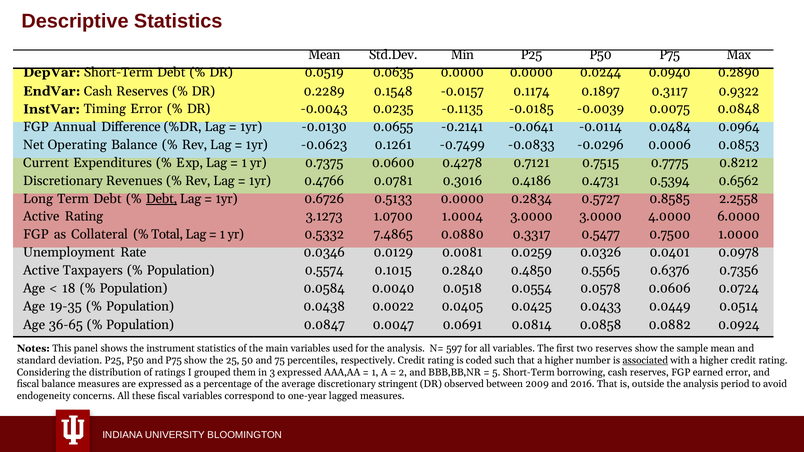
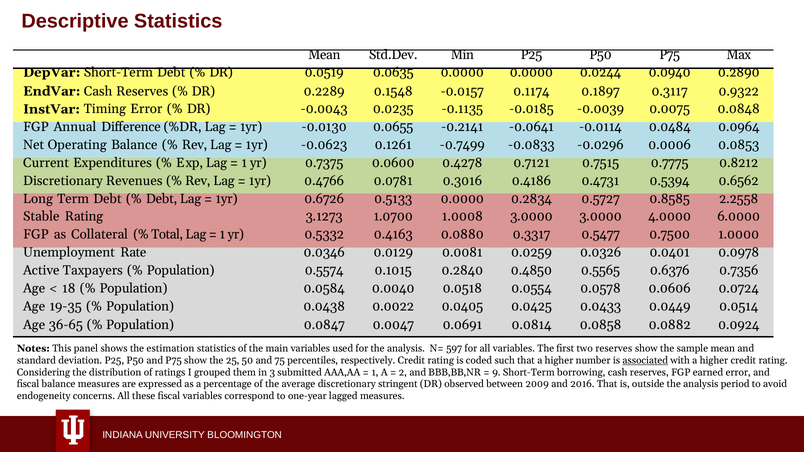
Debt underline: present -> none (162, 199)
Active: Active -> Stable (41, 217)
1.0004: 1.0004 -> 1.0008 (462, 217)
7.4865: 7.4865 -> 0.4163 (393, 235)
instrument: instrument -> estimation (170, 348)
3 expressed: expressed -> submitted (300, 372)
5: 5 -> 9 (496, 372)
